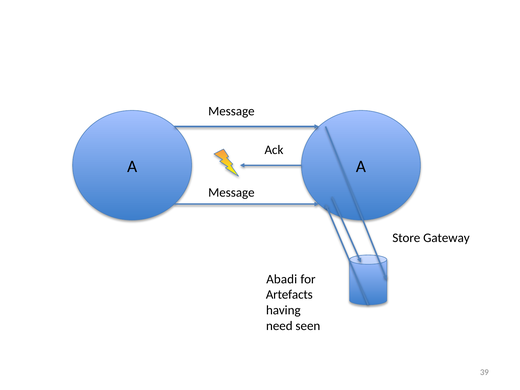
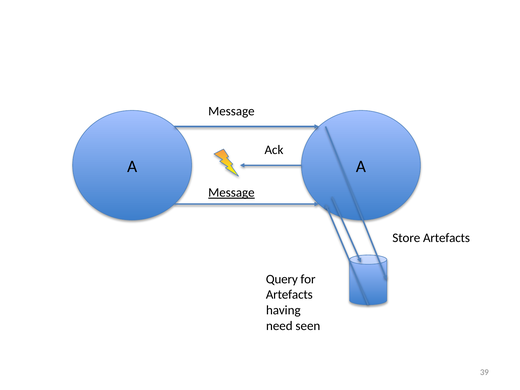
Message underline: none -> present (231, 193)
Store Gateway: Gateway -> Artefacts (446, 238)
Abadi: Abadi -> Query (282, 279)
